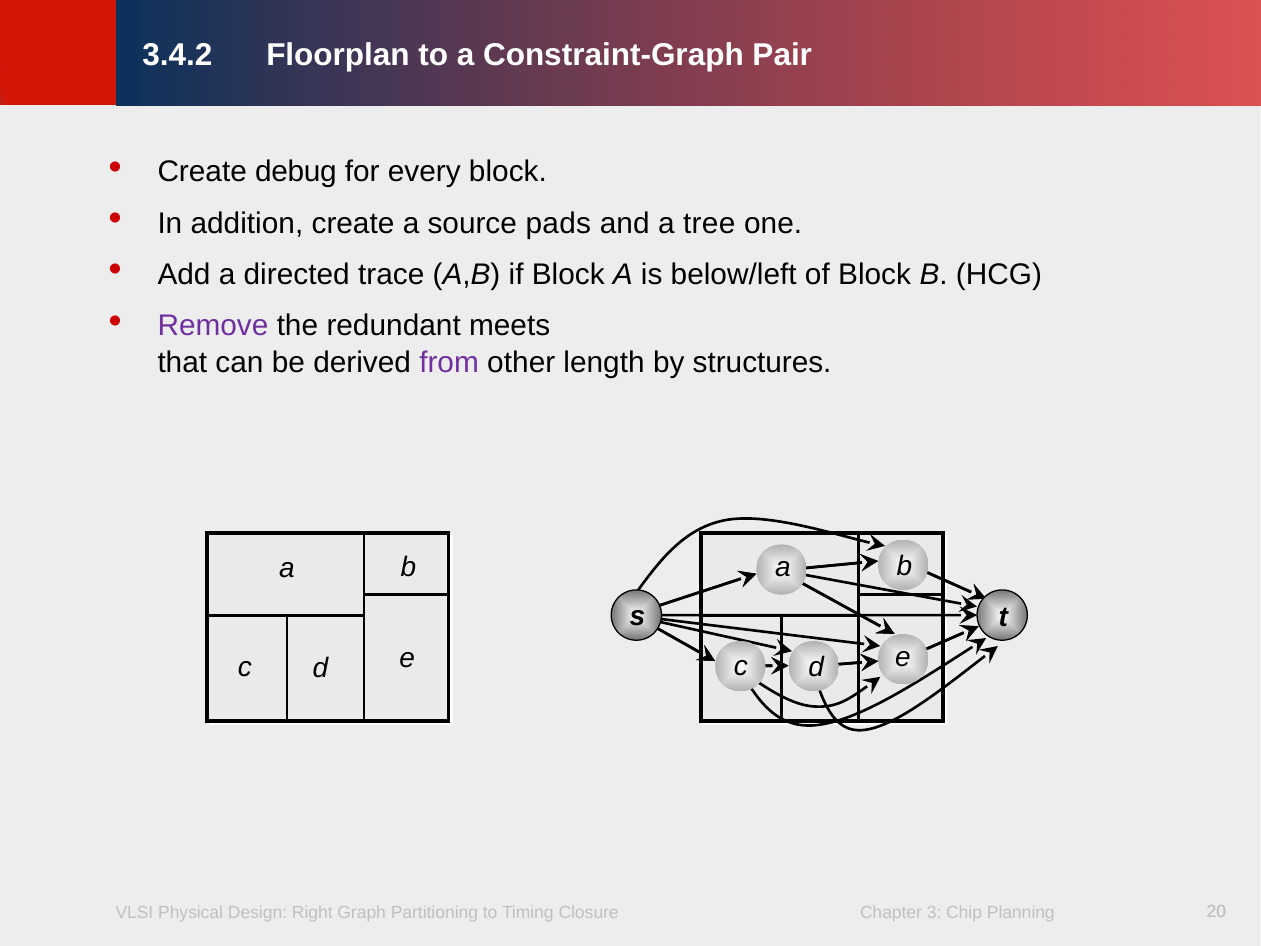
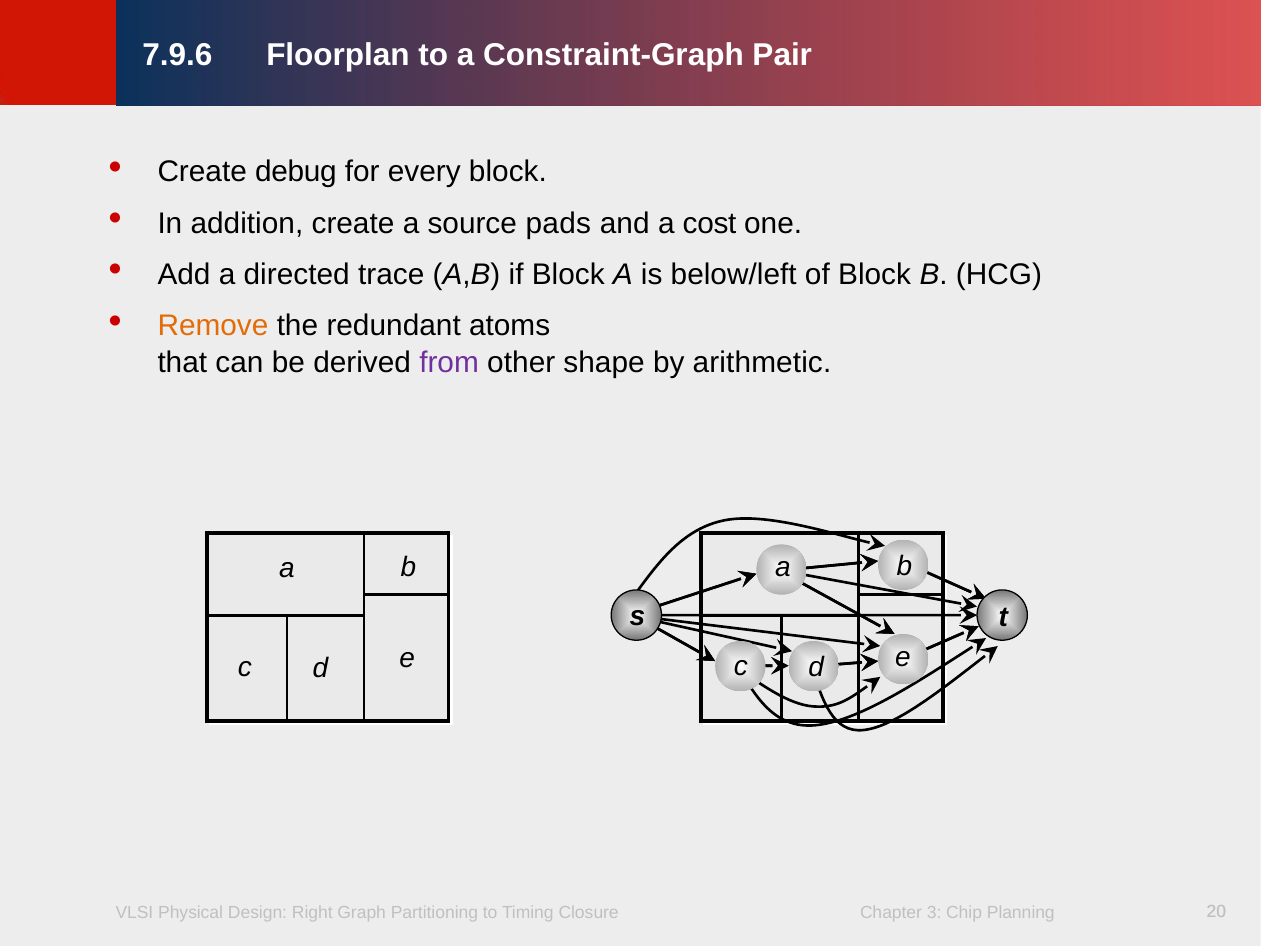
3.4.2: 3.4.2 -> 7.9.6 (177, 55)
tree: tree -> cost (710, 223)
Remove colour: purple -> orange (213, 326)
meets: meets -> atoms (510, 326)
length: length -> shape (604, 362)
structures: structures -> arithmetic (762, 362)
